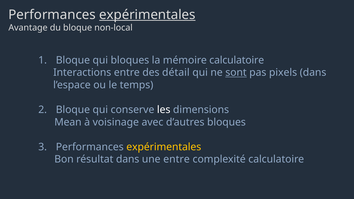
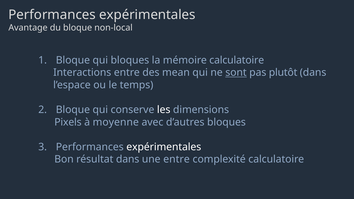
expérimentales underline: present -> none (147, 15)
détail: détail -> mean (176, 73)
pixels: pixels -> plutôt (283, 73)
Mean: Mean -> Pixels (68, 122)
voisinage: voisinage -> moyenne (116, 122)
expérimentales colour: yellow -> white (164, 147)
